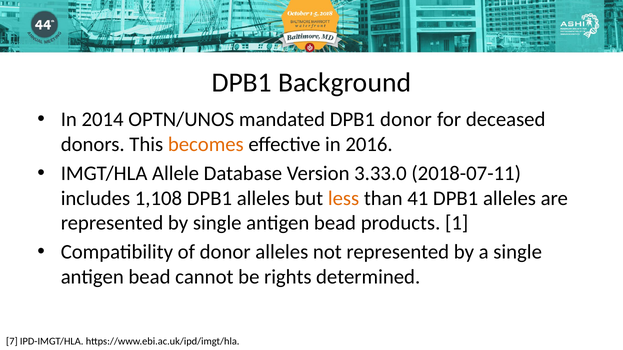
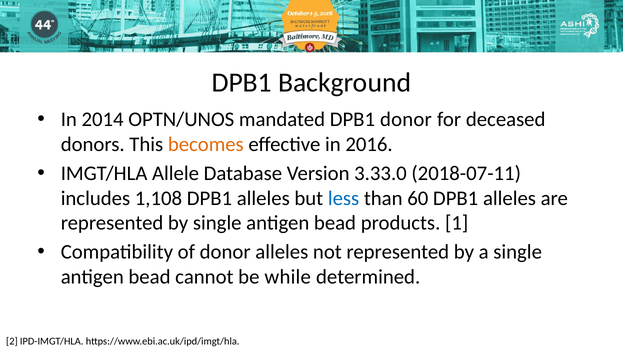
less colour: orange -> blue (344, 198)
41: 41 -> 60 (418, 198)
rights: rights -> while (288, 277)
7: 7 -> 2 (12, 342)
